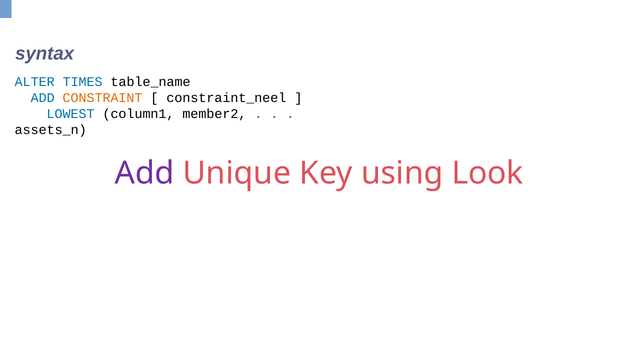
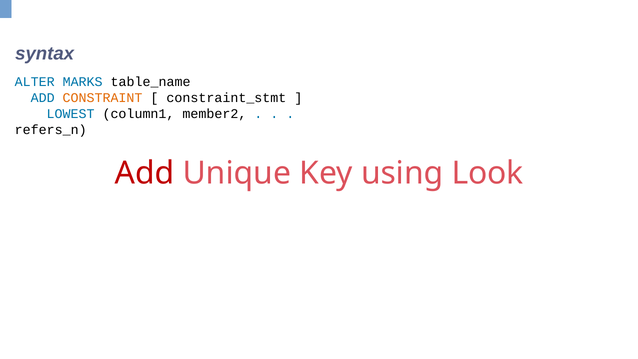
TIMES: TIMES -> MARKS (83, 82)
constraint_neel: constraint_neel -> constraint_stmt (226, 98)
assets_n: assets_n -> refers_n (51, 130)
Add colour: purple -> red (144, 173)
